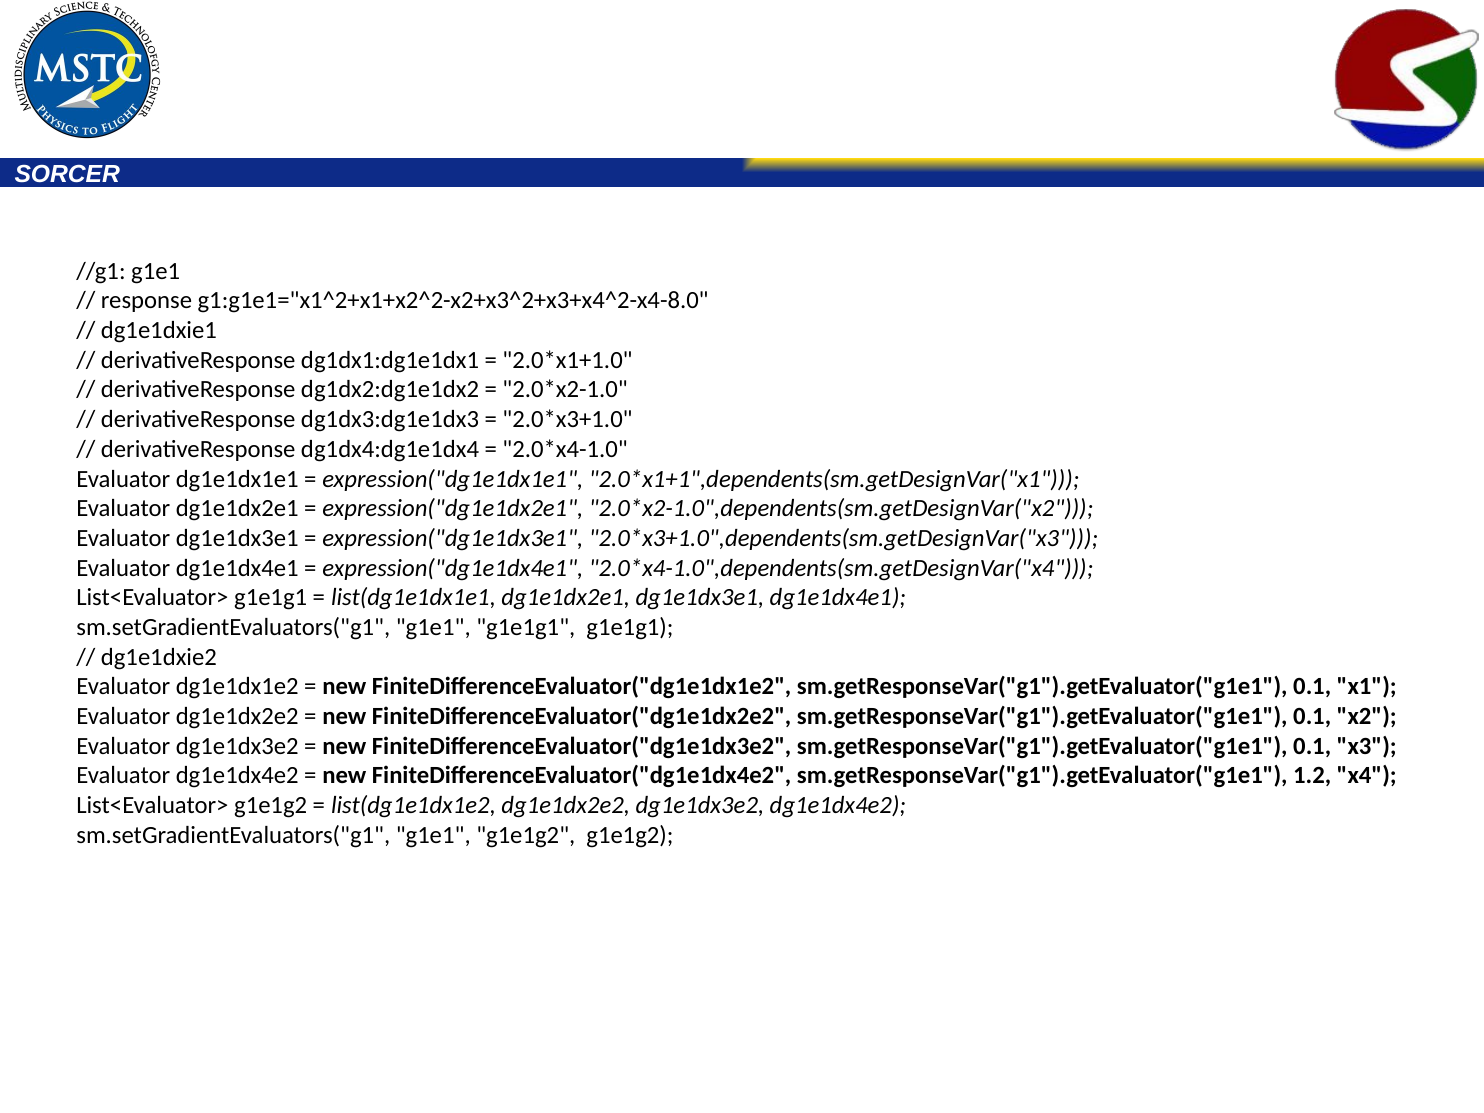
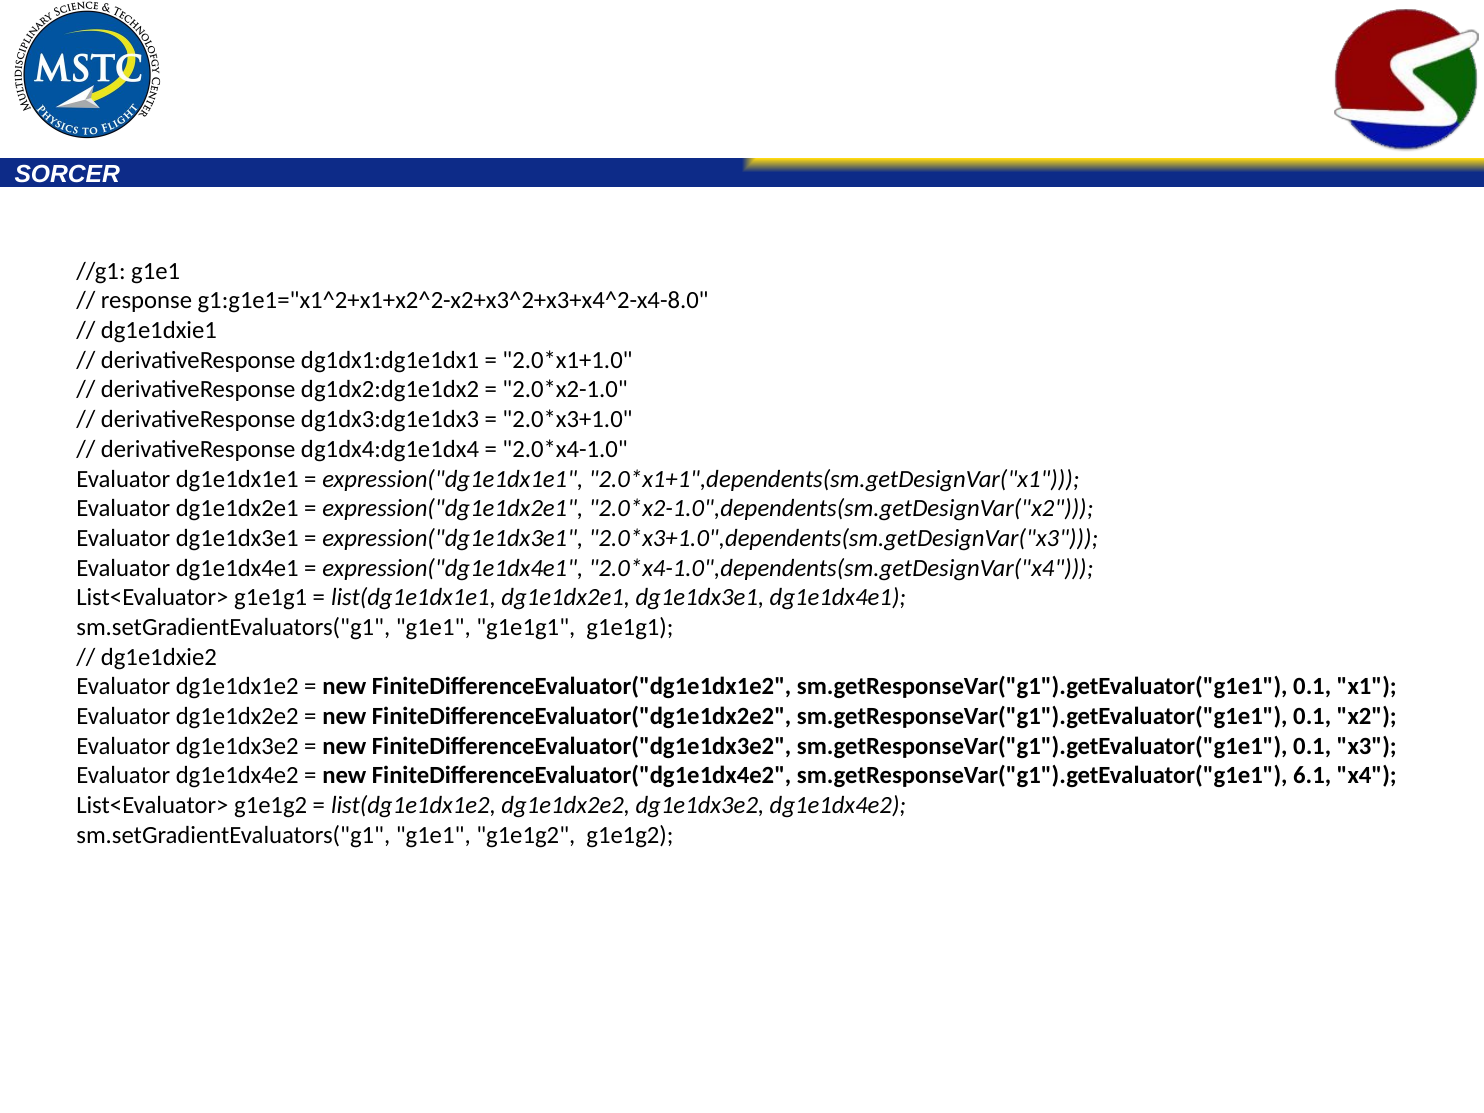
1.2: 1.2 -> 6.1 (1312, 776)
